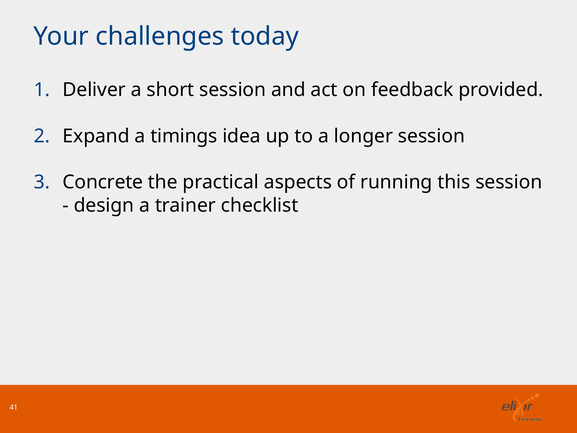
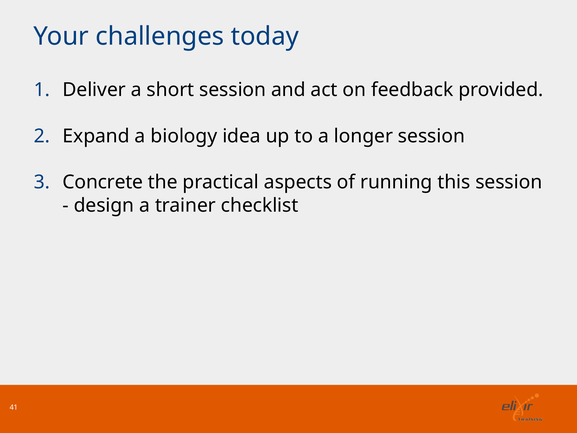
timings: timings -> biology (184, 136)
